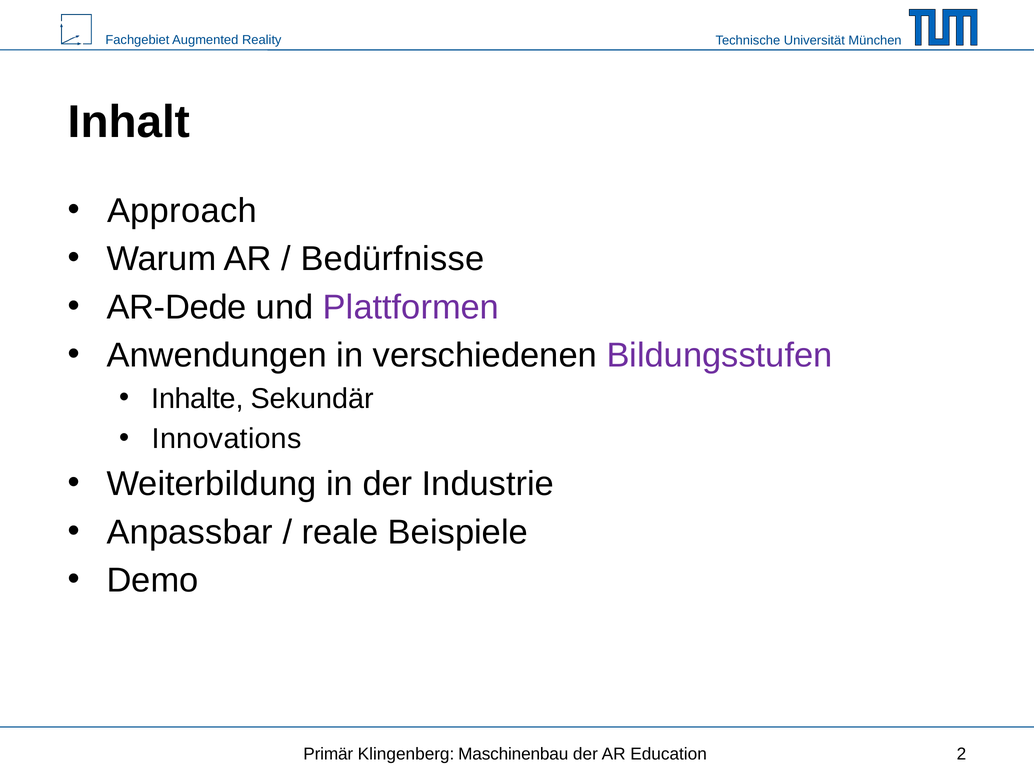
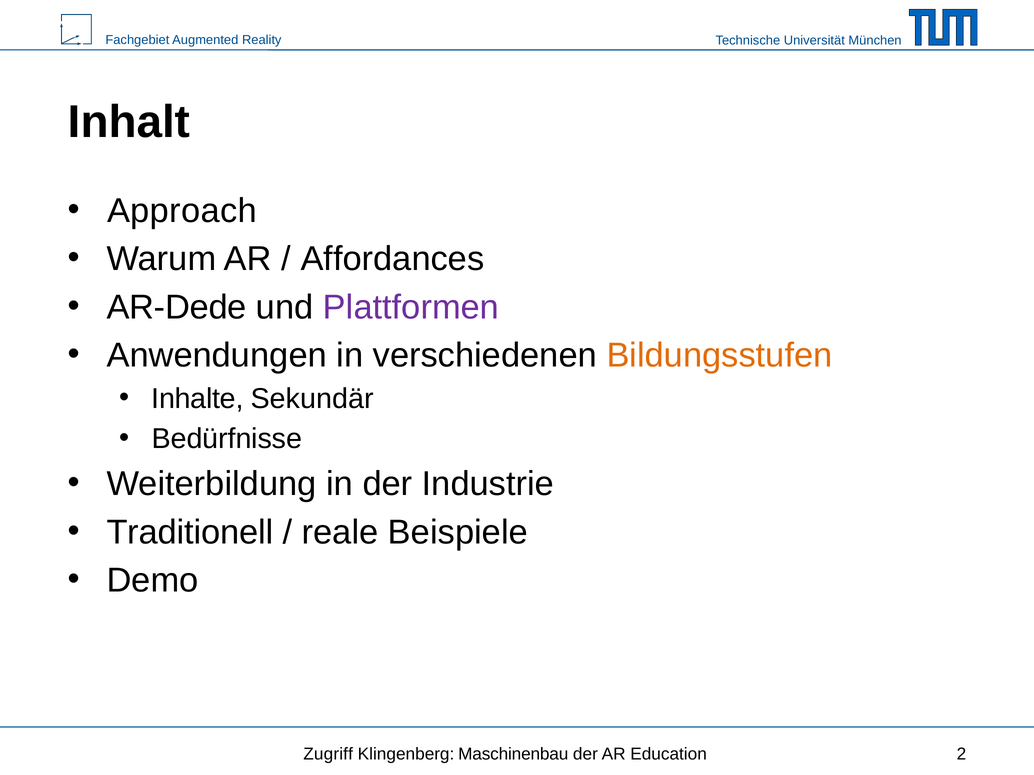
Bedürfnisse: Bedürfnisse -> Affordances (392, 259)
Bildungsstufen colour: purple -> orange (720, 356)
Innovations: Innovations -> Bedürfnisse (227, 439)
Anpassbar: Anpassbar -> Traditionell (190, 533)
Primär: Primär -> Zugriff (328, 754)
